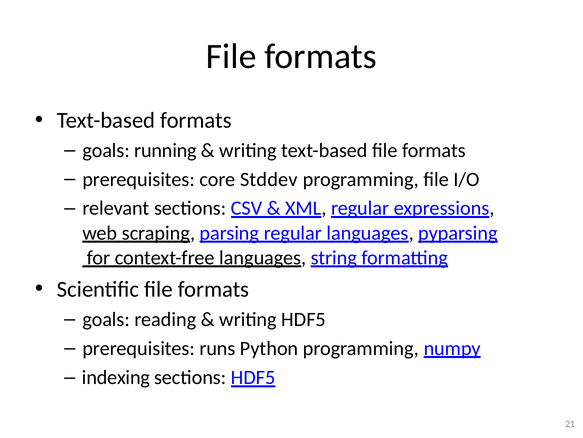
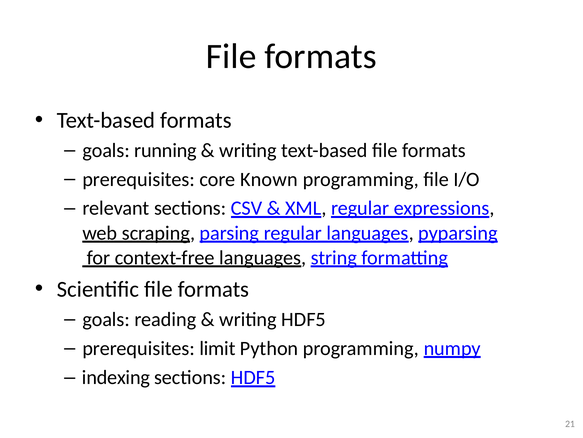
Stddev: Stddev -> Known (269, 179)
runs: runs -> limit (217, 348)
